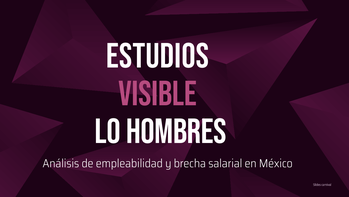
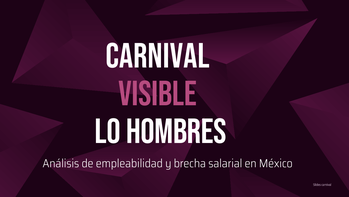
Estudios: Estudios -> Carnival (158, 56)
